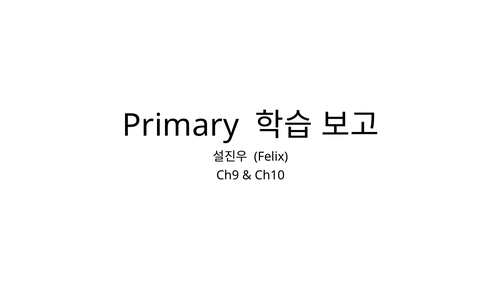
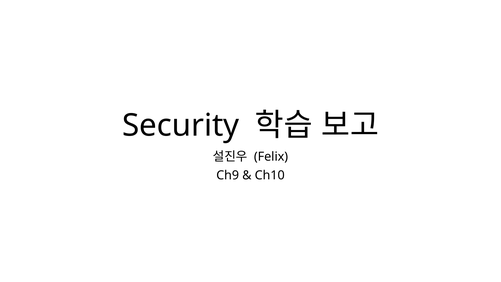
Primary: Primary -> Security (181, 125)
